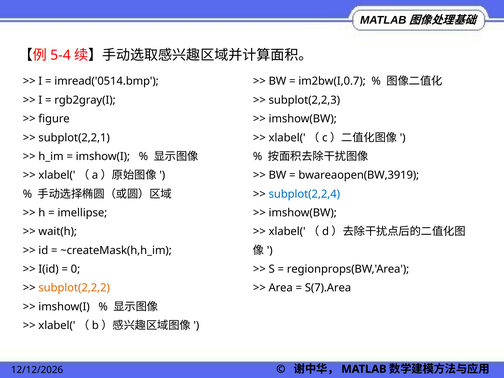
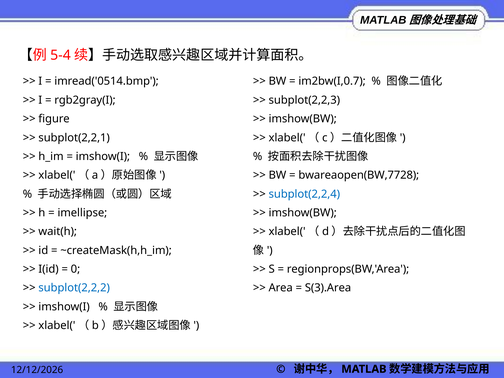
bwareaopen(BW,3919: bwareaopen(BW,3919 -> bwareaopen(BW,7728 (359, 175)
subplot(2,2,2 colour: orange -> blue (74, 288)
S(7).Area: S(7).Area -> S(3).Area (328, 288)
